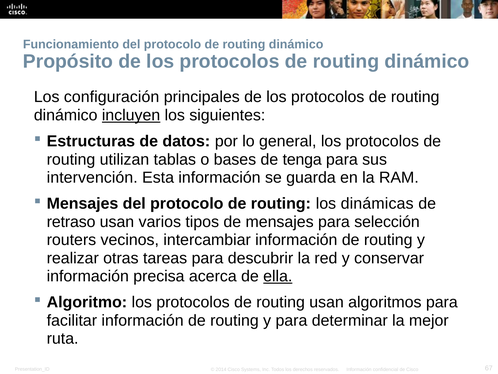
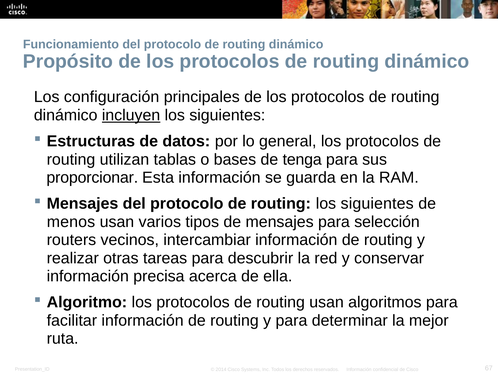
intervención: intervención -> proporcionar (92, 177)
routing los dinámicas: dinámicas -> siguientes (377, 203)
retraso: retraso -> menos (71, 222)
ella underline: present -> none (278, 276)
